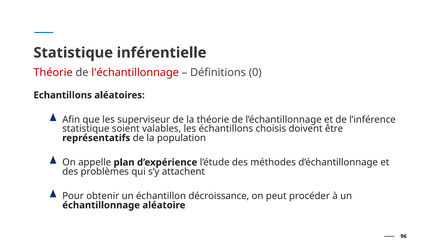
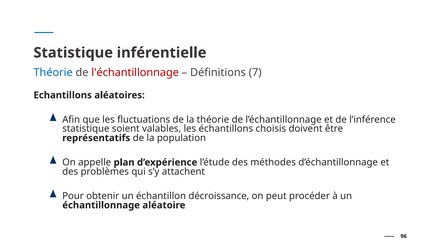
Théorie colour: red -> blue (53, 73)
0: 0 -> 7 (255, 73)
superviseur: superviseur -> fluctuations (144, 120)
